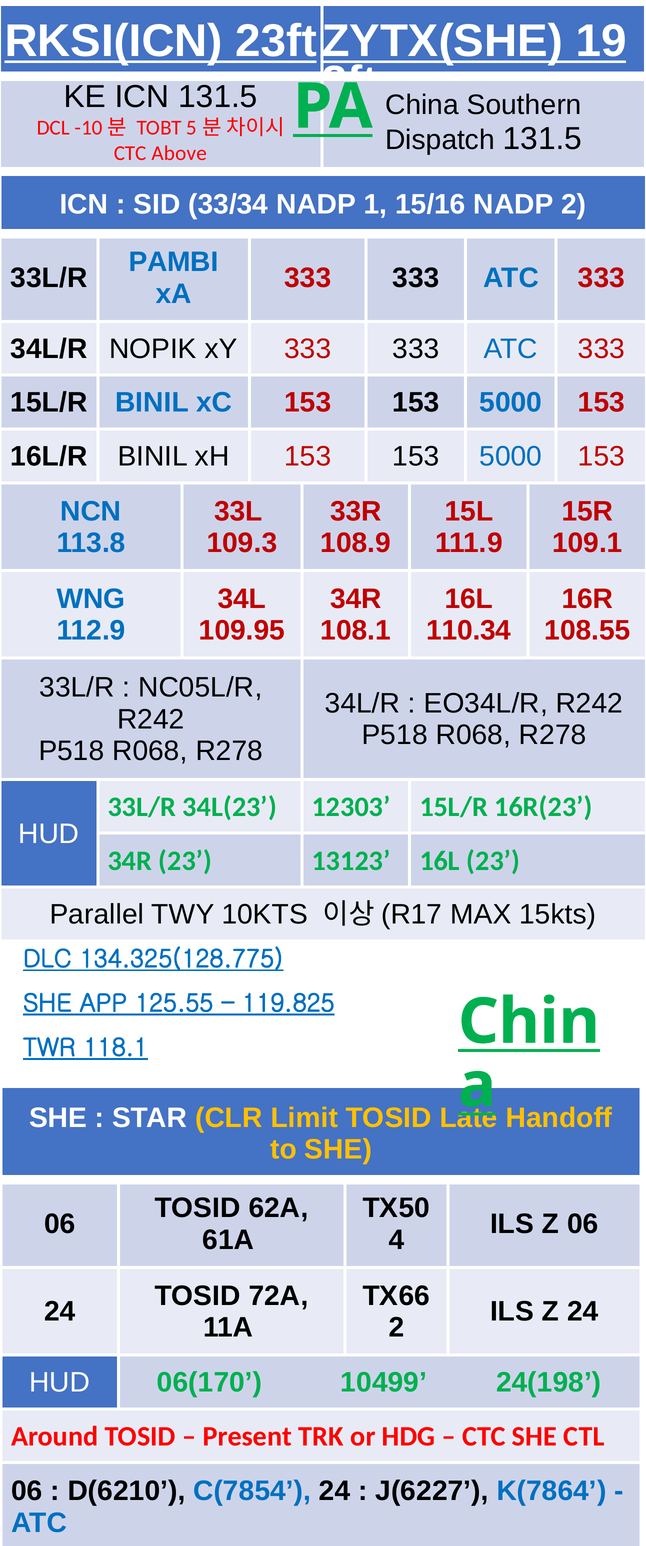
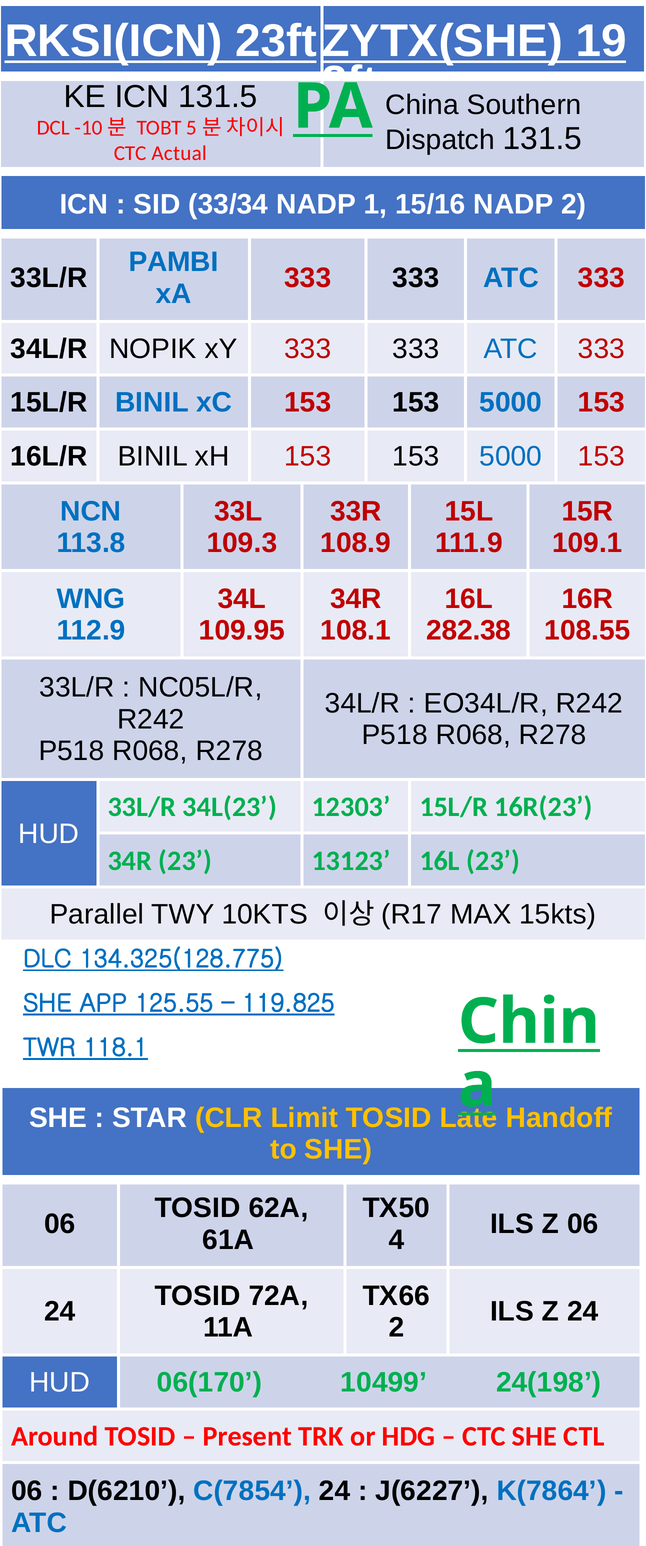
Above: Above -> Actual (179, 153)
110.34: 110.34 -> 282.38 (469, 631)
